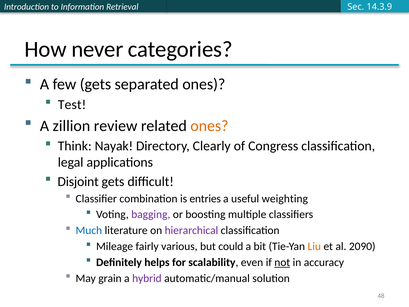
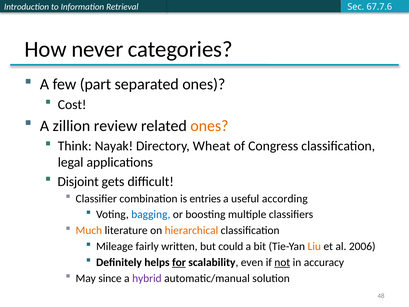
14.3.9: 14.3.9 -> 67.7.6 (379, 7)
few gets: gets -> part (95, 84)
Test: Test -> Cost (72, 105)
Clearly: Clearly -> Wheat (212, 146)
weighting: weighting -> according (285, 198)
bagging colour: purple -> blue (151, 214)
Much colour: blue -> orange (89, 230)
hierarchical colour: purple -> orange (191, 230)
various: various -> written (179, 246)
2090: 2090 -> 2006 (362, 246)
for underline: none -> present (179, 262)
grain: grain -> since (110, 278)
